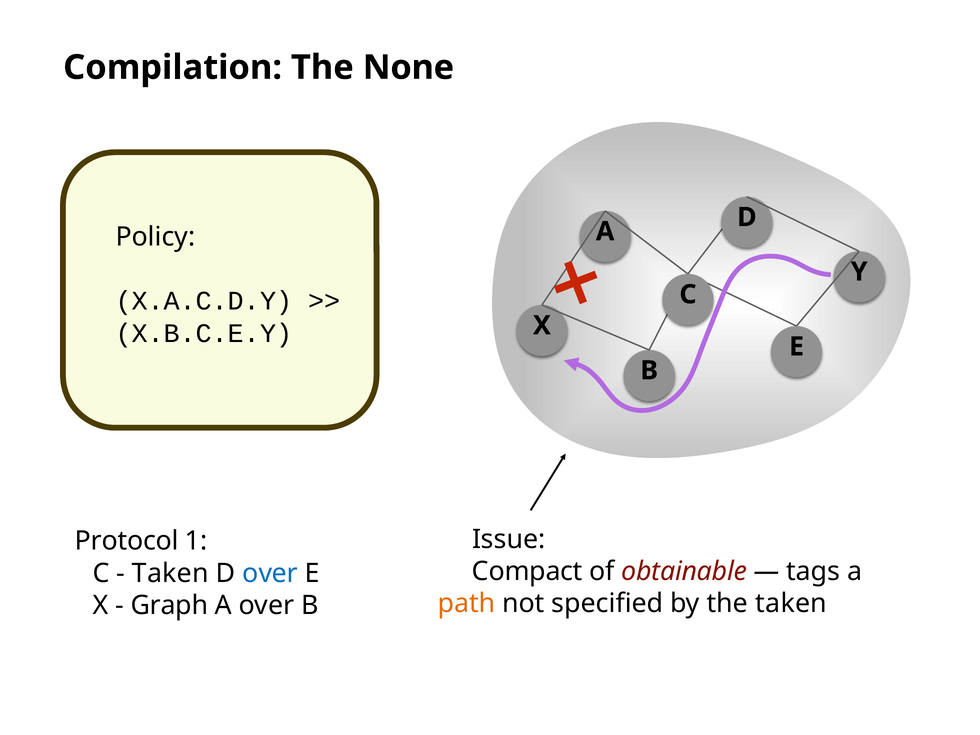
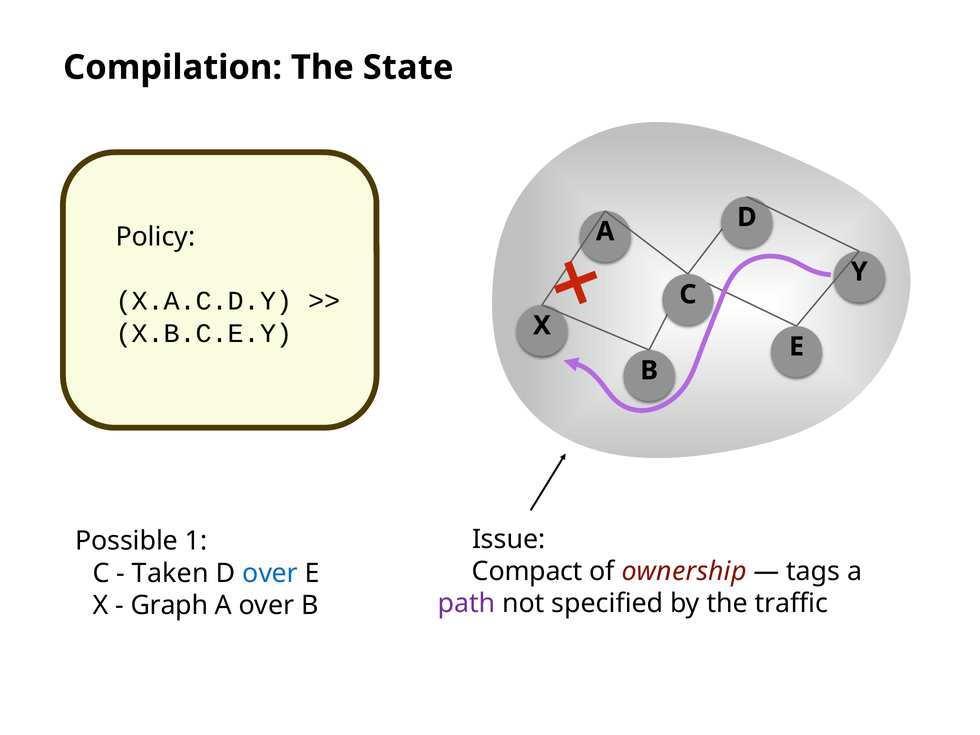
None: None -> State (408, 67)
Protocol: Protocol -> Possible (127, 541)
obtainable: obtainable -> ownership (684, 571)
path colour: orange -> purple (466, 604)
the taken: taken -> traffic (791, 604)
